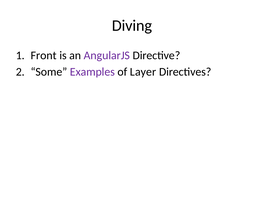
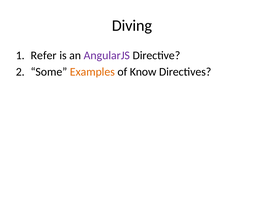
Front: Front -> Refer (44, 55)
Examples colour: purple -> orange (92, 72)
Layer: Layer -> Know (143, 72)
